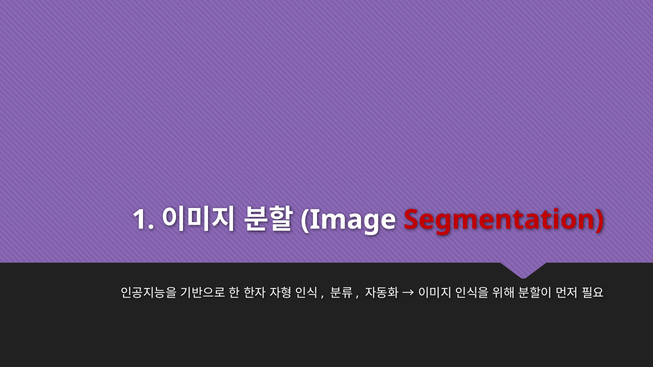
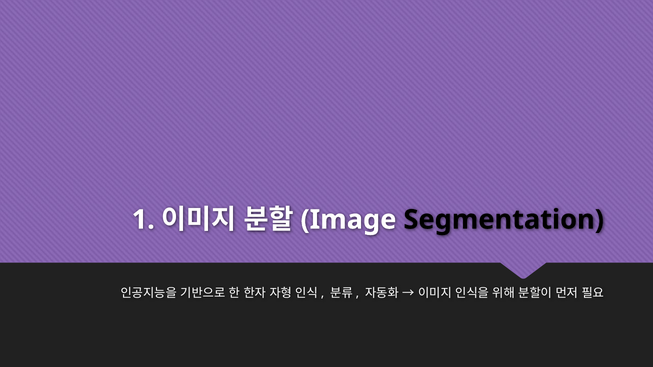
Segmentation colour: red -> black (504, 220)
